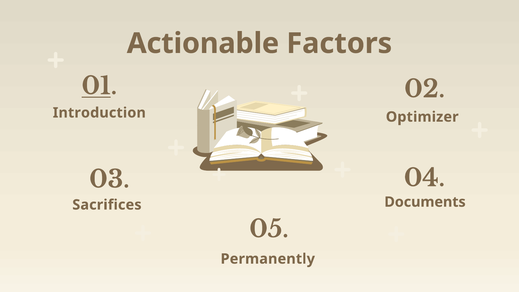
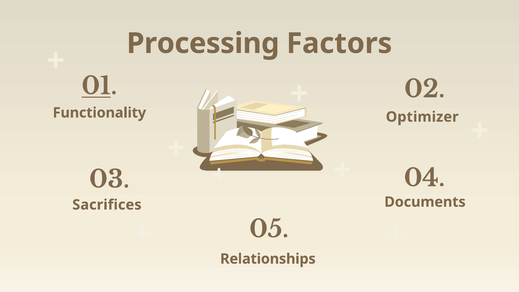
Actionable: Actionable -> Processing (203, 43)
Introduction: Introduction -> Functionality (99, 113)
Permanently: Permanently -> Relationships (268, 259)
